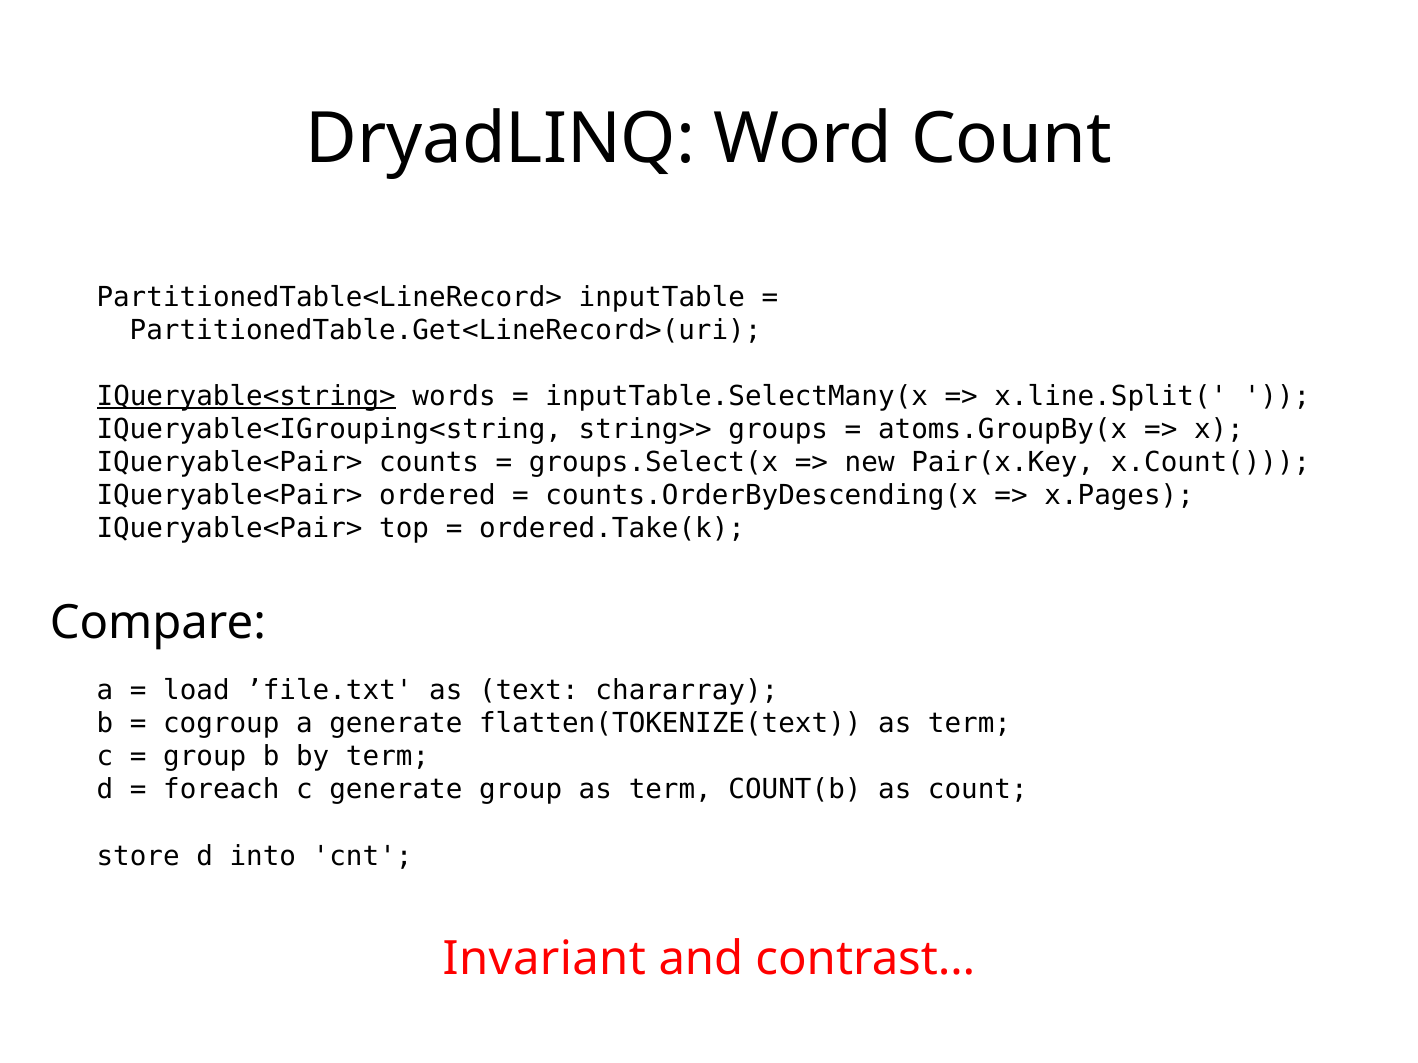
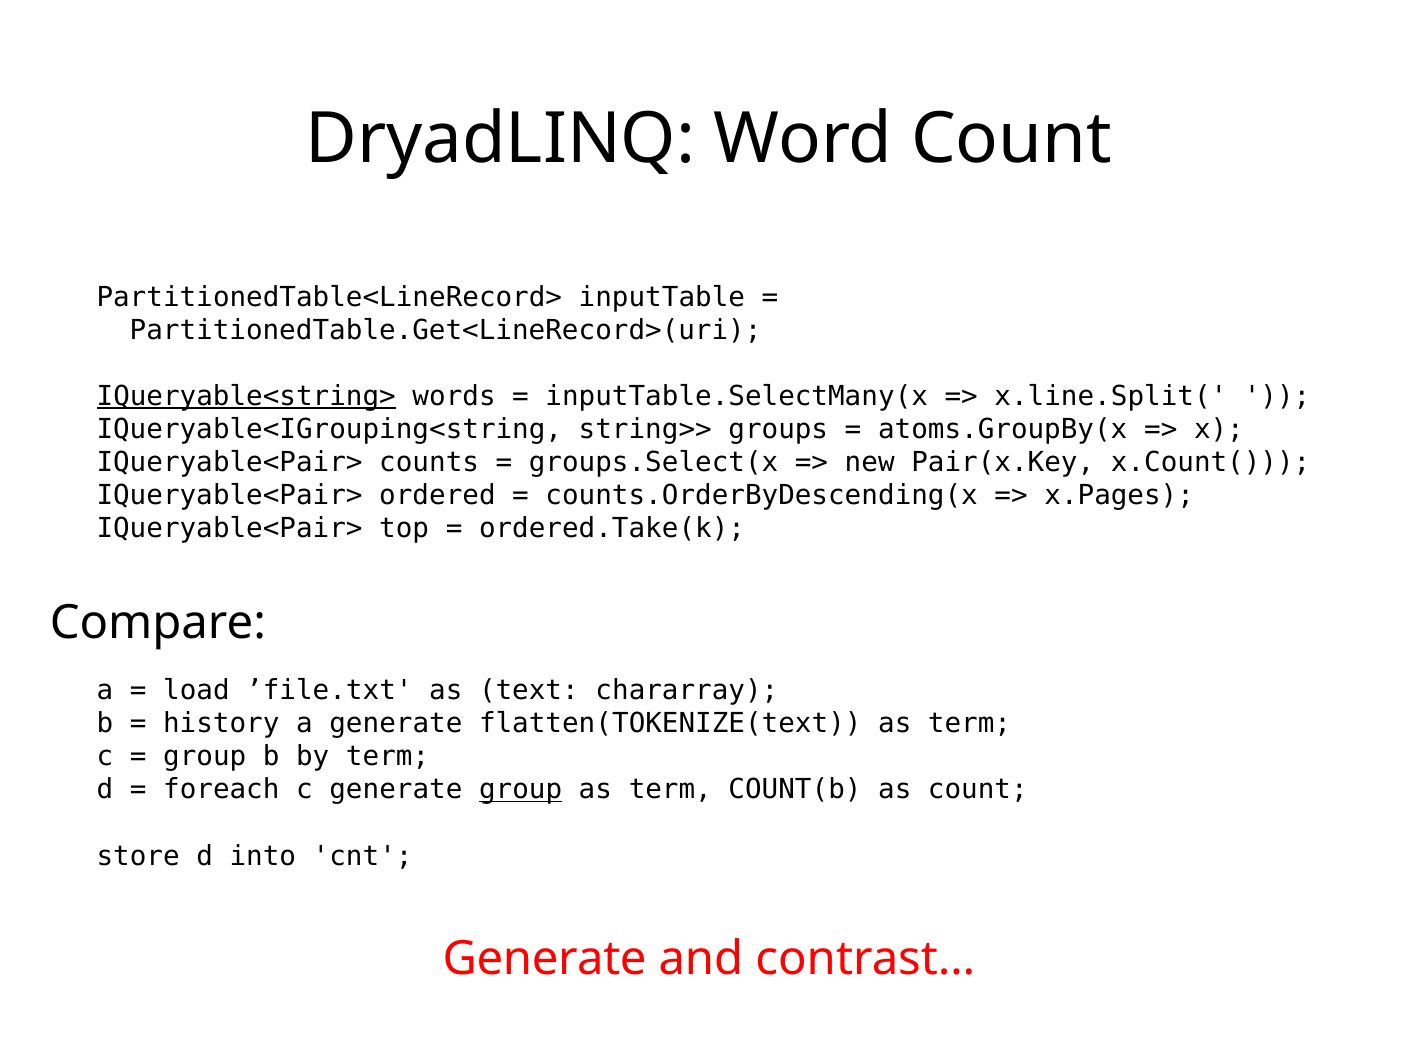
cogroup: cogroup -> history (221, 724)
group underline: none -> present (521, 790)
Invariant: Invariant -> Generate (545, 960)
